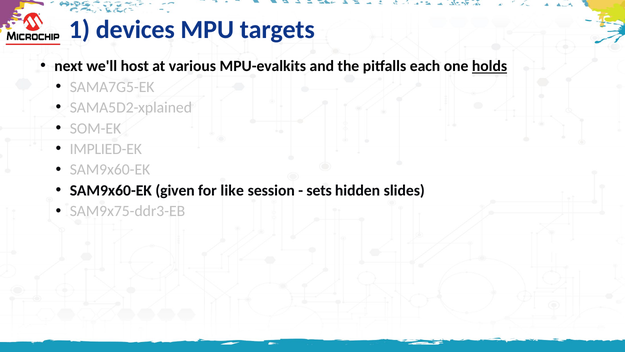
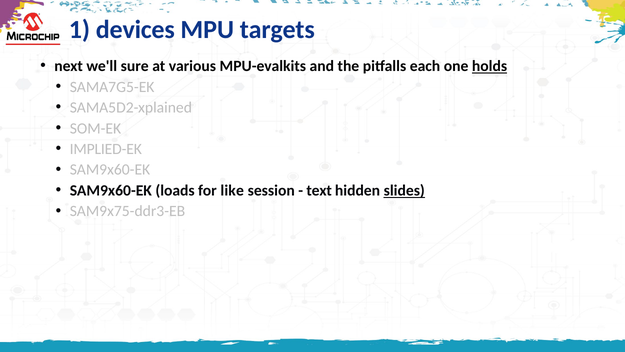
host: host -> sure (135, 66)
given: given -> loads (175, 190)
sets: sets -> text (319, 190)
slides underline: none -> present (404, 190)
